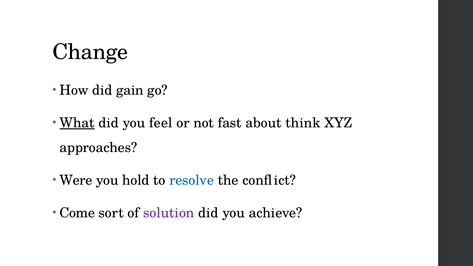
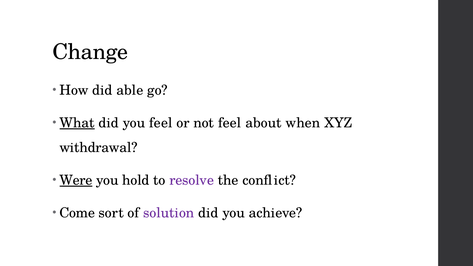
gain: gain -> able (130, 90)
not fast: fast -> feel (230, 123)
think: think -> when (303, 123)
approaches: approaches -> withdrawal (98, 148)
Were underline: none -> present (76, 180)
resolve colour: blue -> purple (192, 180)
